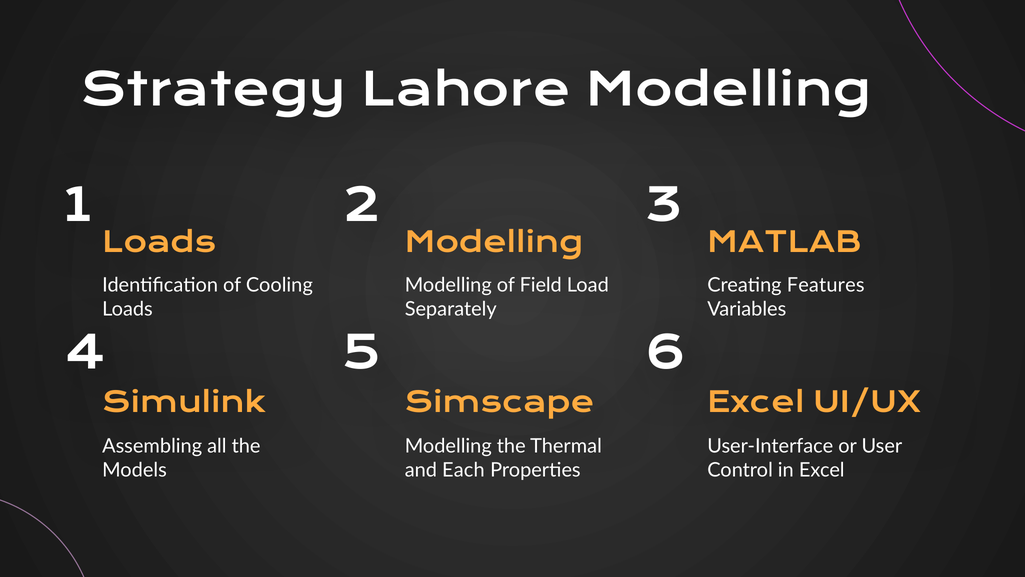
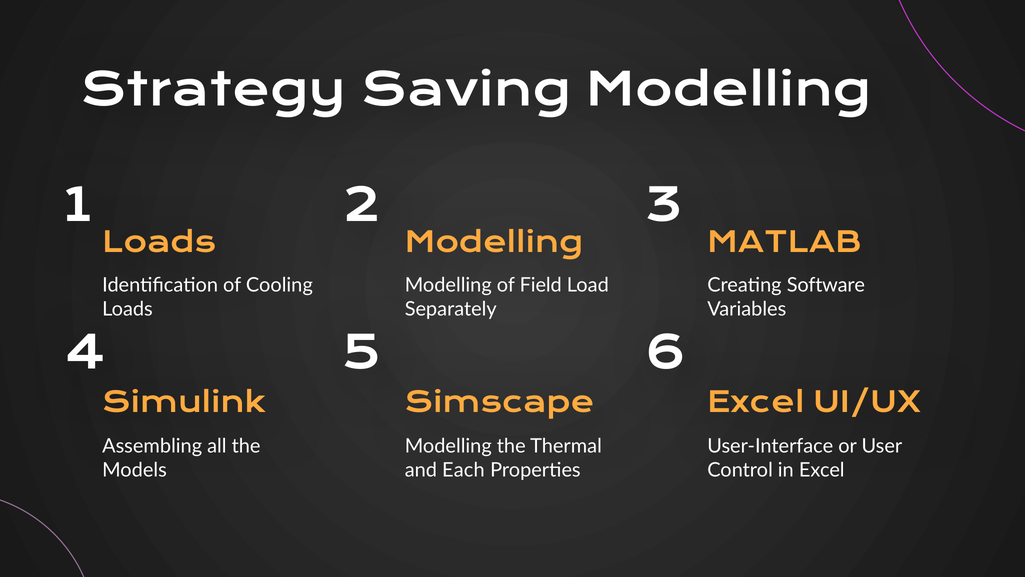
Lahore: Lahore -> Saving (466, 90)
Features: Features -> Software (826, 285)
